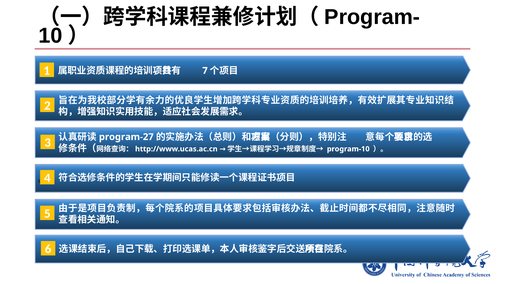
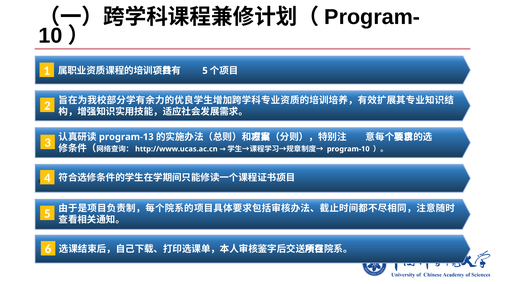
7: 7 -> 5 (205, 71)
program-27: program-27 -> program-13 (126, 137)
